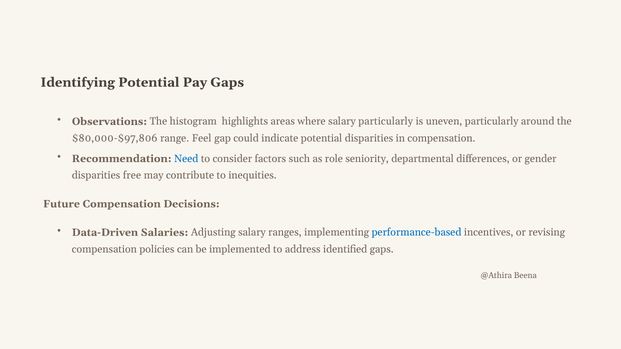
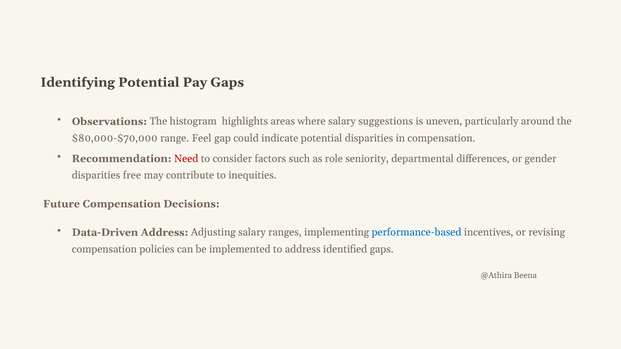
salary particularly: particularly -> suggestions (386, 122)
$80,000-$97,806: $80,000-$97,806 -> $80,000-$70,000 (115, 138)
Need colour: blue -> red (186, 159)
Data-Driven Salaries: Salaries -> Address (165, 233)
